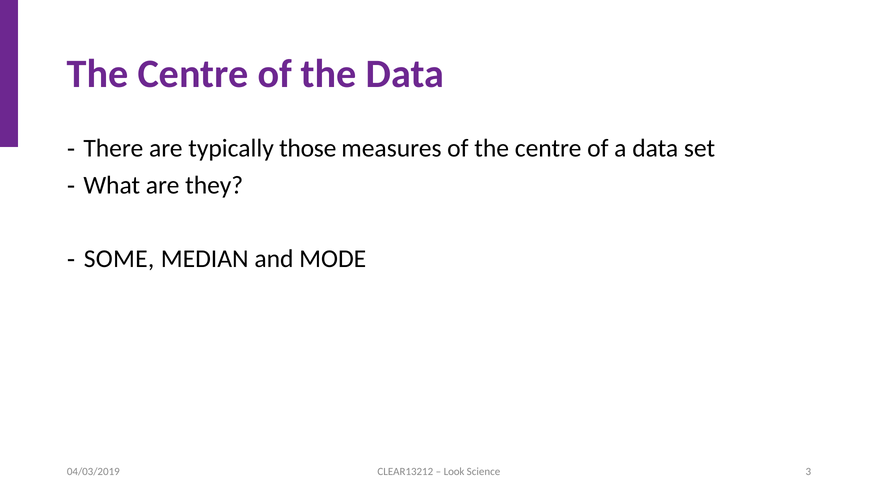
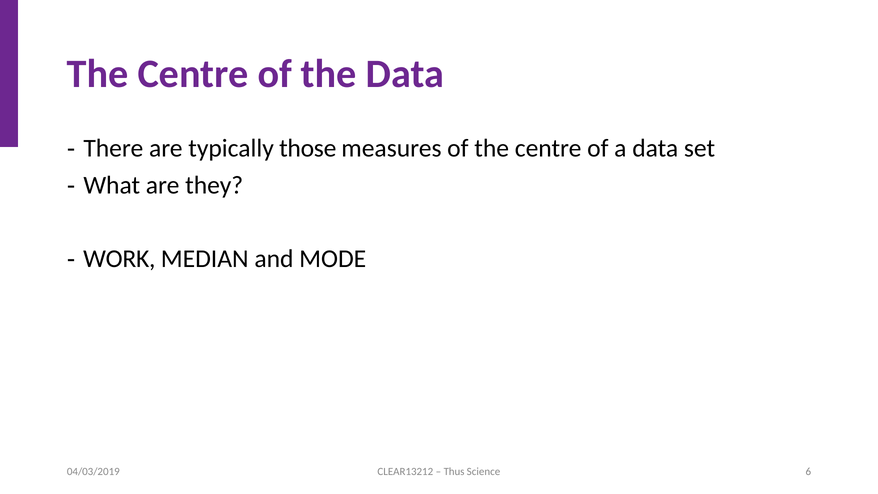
SOME: SOME -> WORK (119, 259)
Look: Look -> Thus (454, 472)
3: 3 -> 6 (808, 472)
